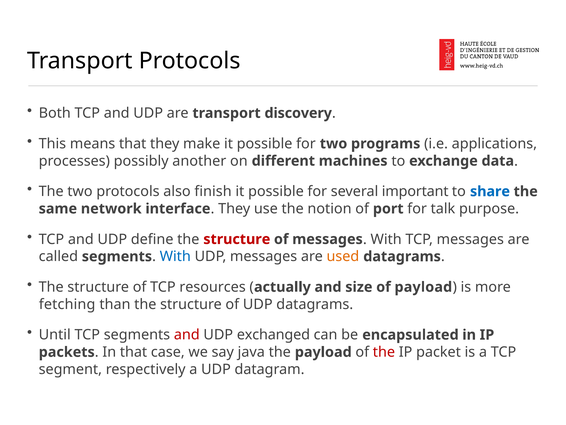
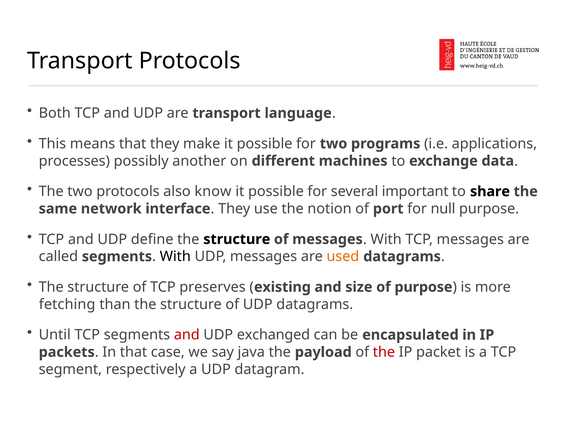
discovery: discovery -> language (298, 113)
finish: finish -> know (213, 191)
share colour: blue -> black (490, 191)
talk: talk -> null (443, 208)
structure colour: red -> black (237, 239)
With colour: blue -> black (175, 256)
resources: resources -> preserves (213, 287)
actually: actually -> existing (282, 287)
of payload: payload -> purpose (423, 287)
